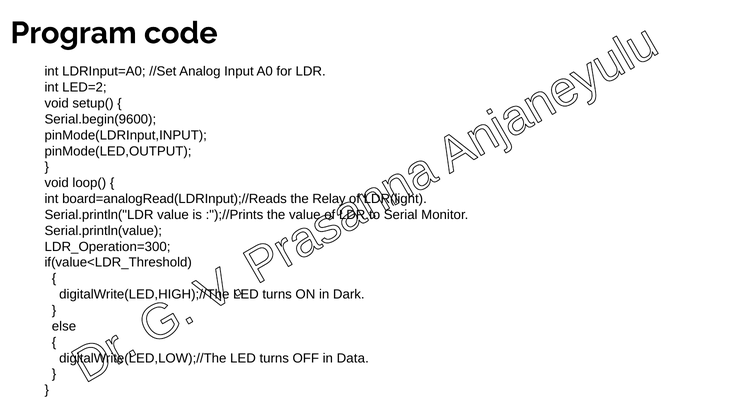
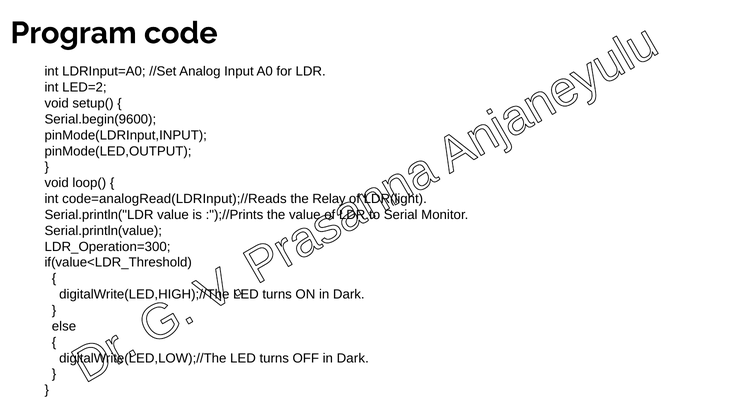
board=analogRead(LDRInput);//Reads: board=analogRead(LDRInput);//Reads -> code=analogRead(LDRInput);//Reads (174, 199)
OFF in Data: Data -> Dark (353, 358)
